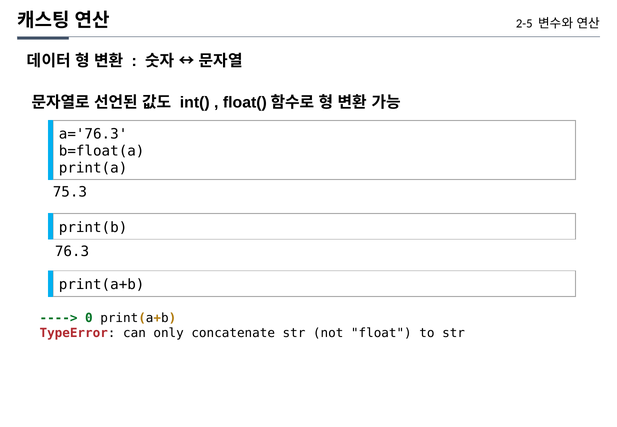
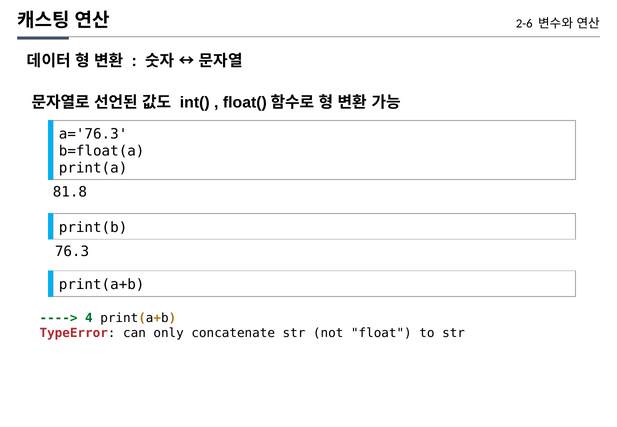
2-5: 2-5 -> 2-6 (524, 23)
75.3: 75.3 -> 81.8 (70, 192)
0: 0 -> 4 (89, 318)
